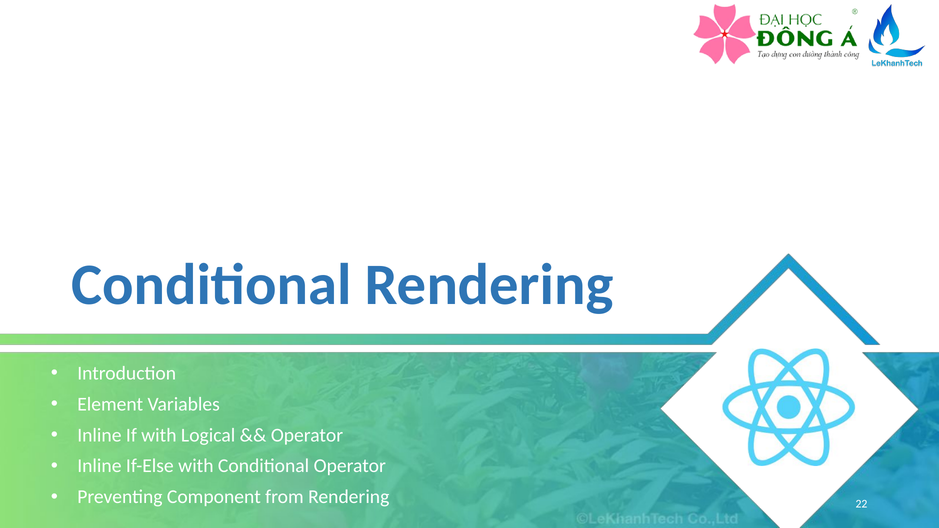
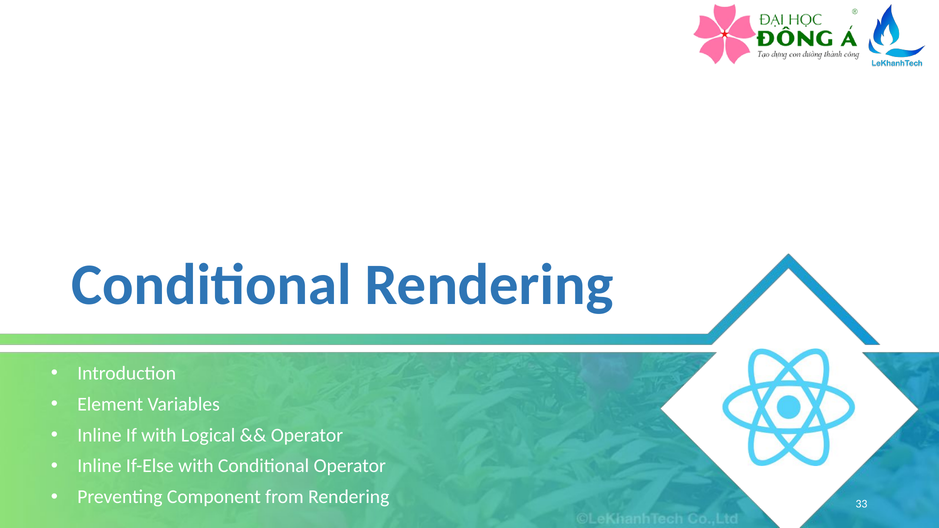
22: 22 -> 33 (861, 504)
